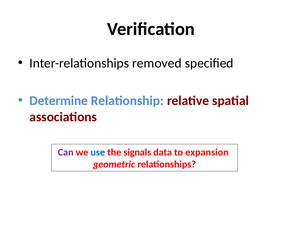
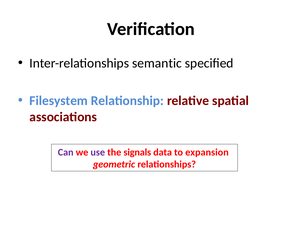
removed: removed -> semantic (157, 63)
Determine: Determine -> Filesystem (59, 101)
use colour: blue -> purple (98, 153)
